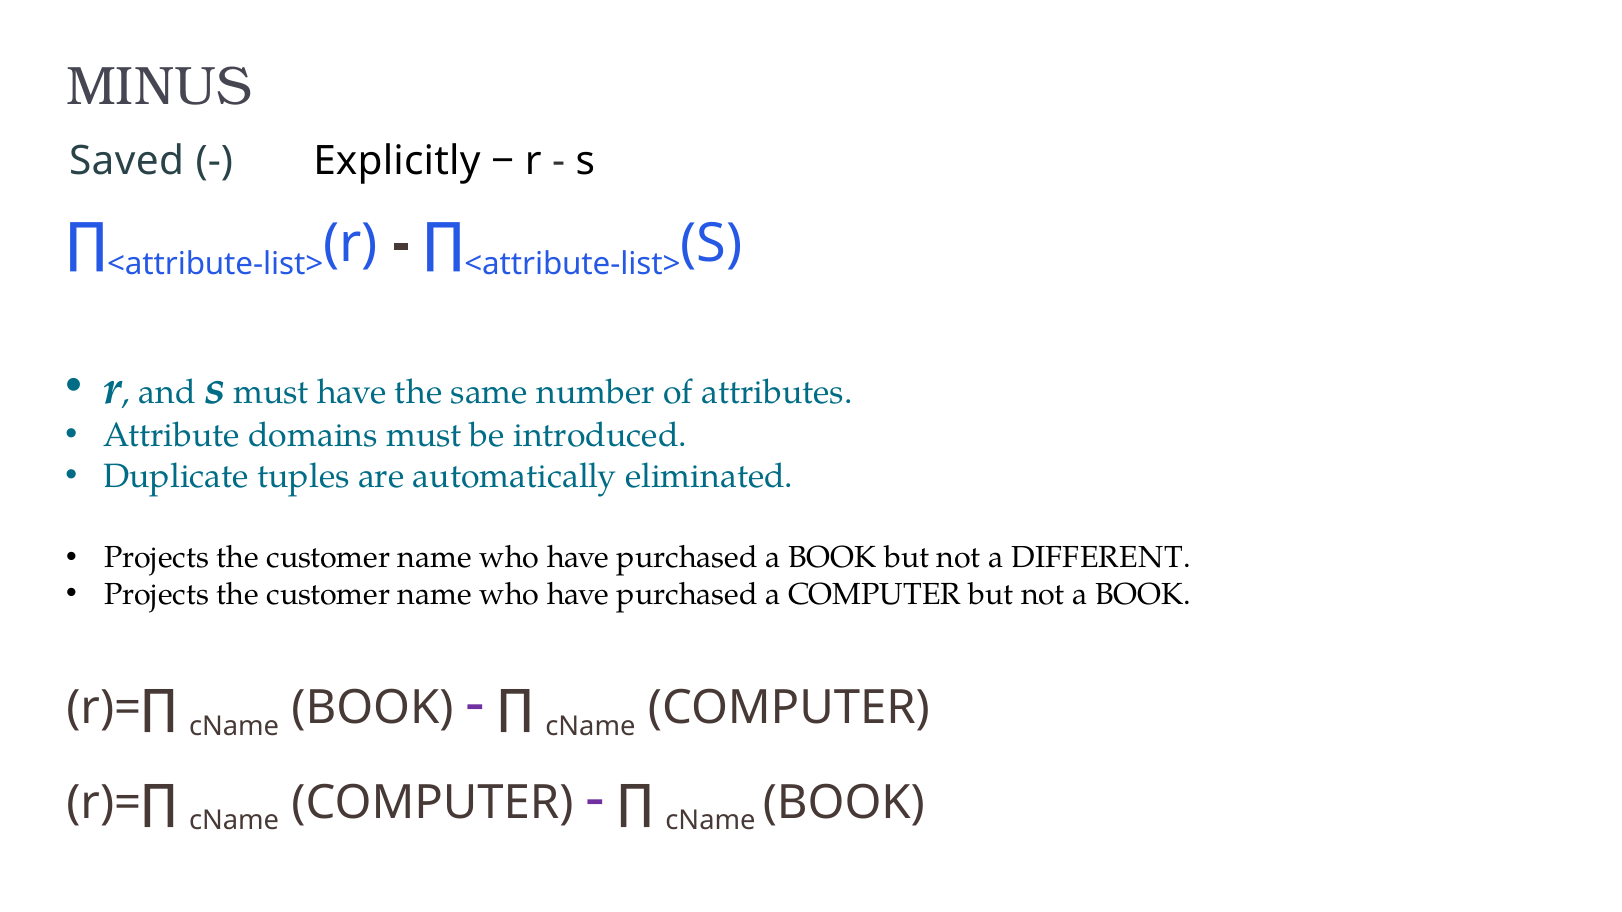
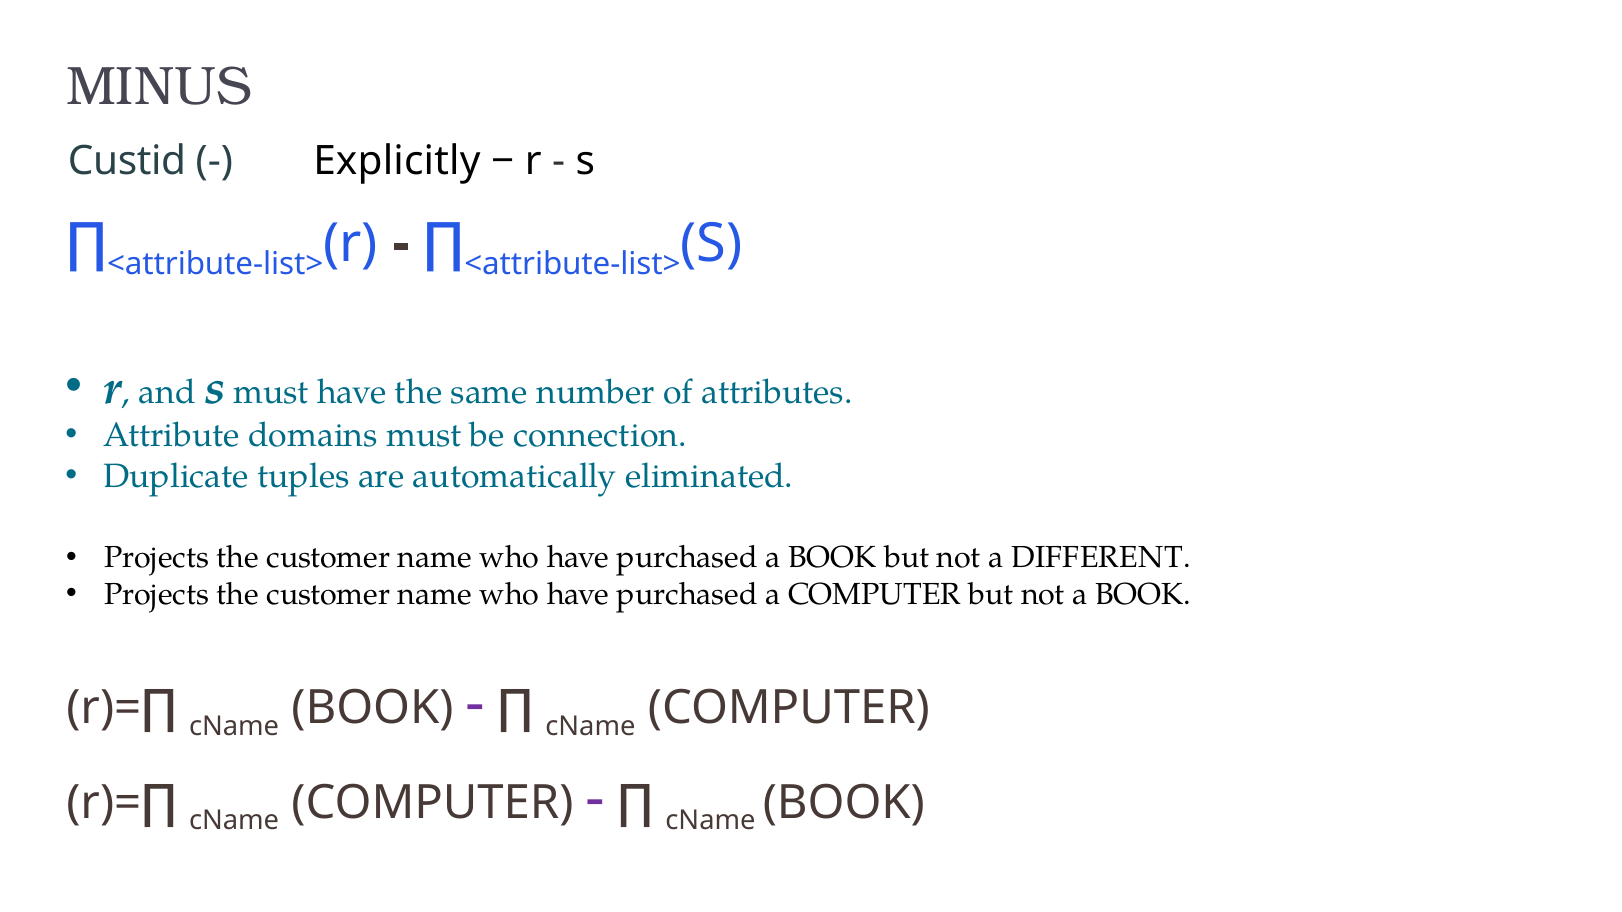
Saved: Saved -> Custid (127, 162)
introduced: introduced -> connection (600, 436)
